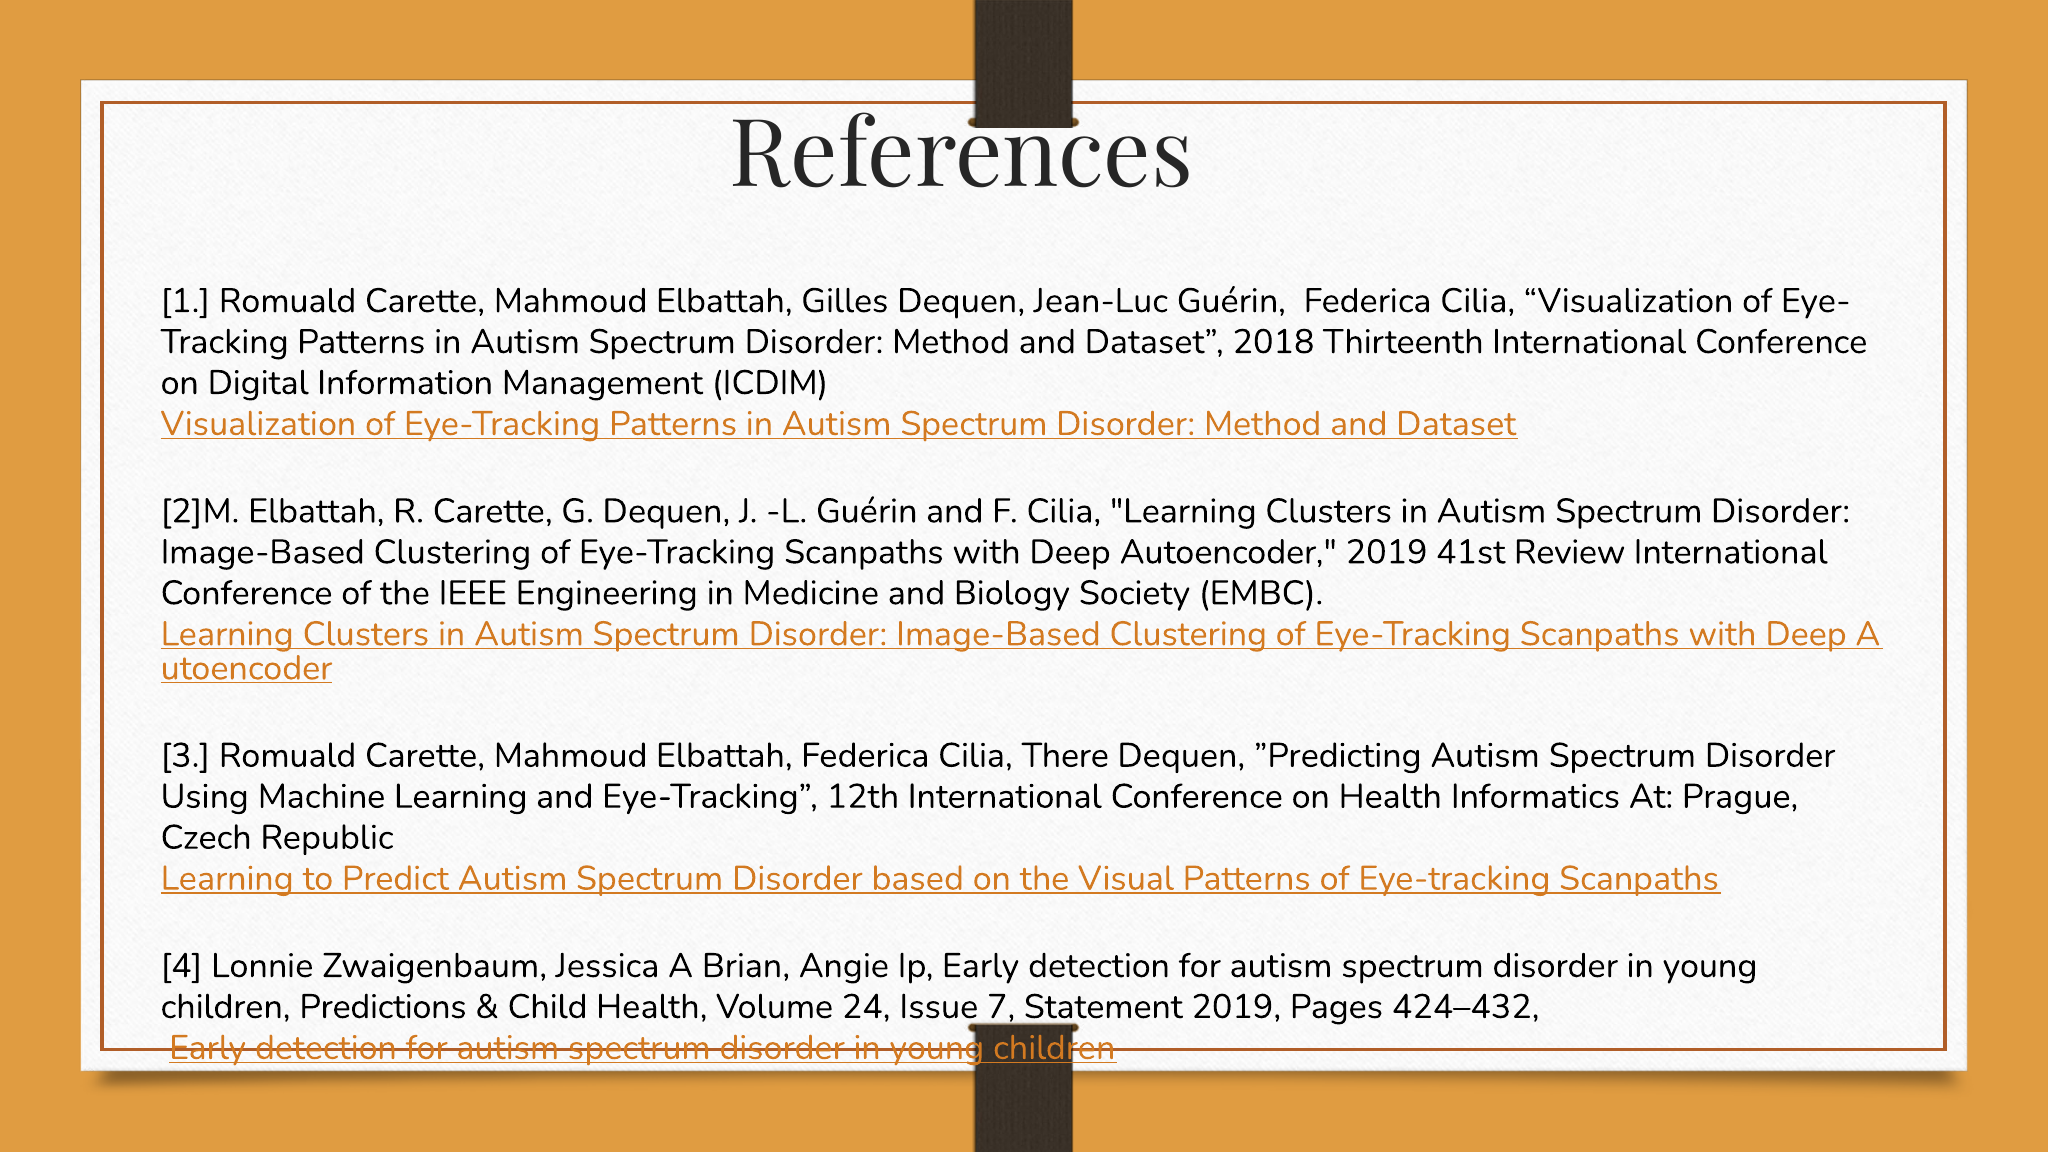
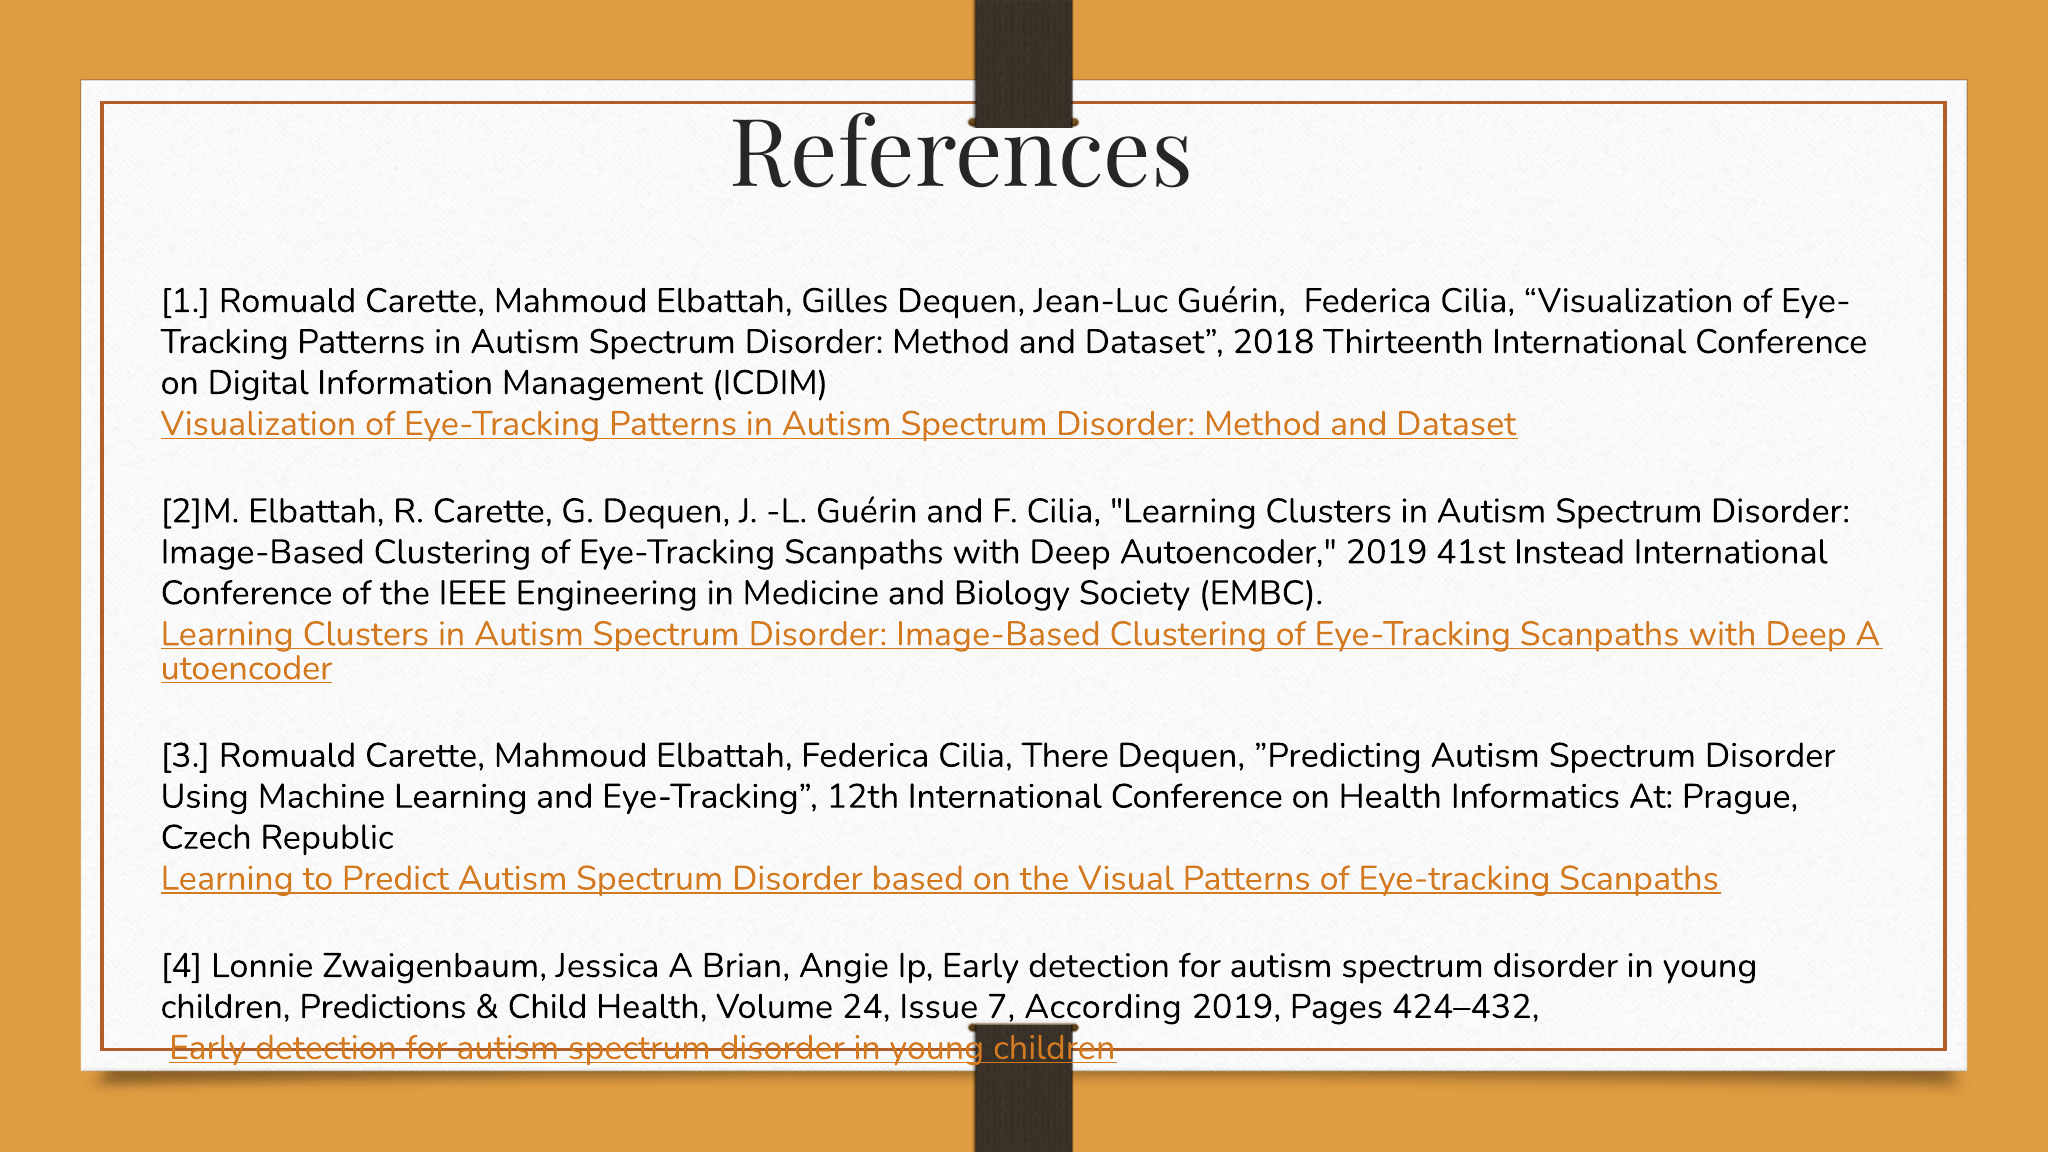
Review: Review -> Instead (1570, 552)
Statement: Statement -> According (1103, 1007)
